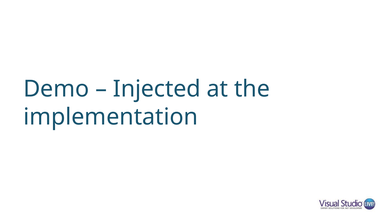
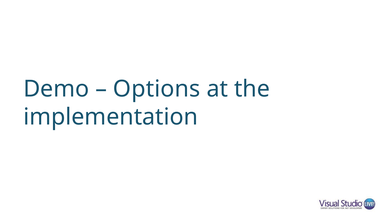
Injected: Injected -> Options (157, 89)
